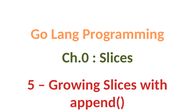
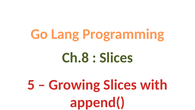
Ch.0: Ch.0 -> Ch.8 (75, 57)
